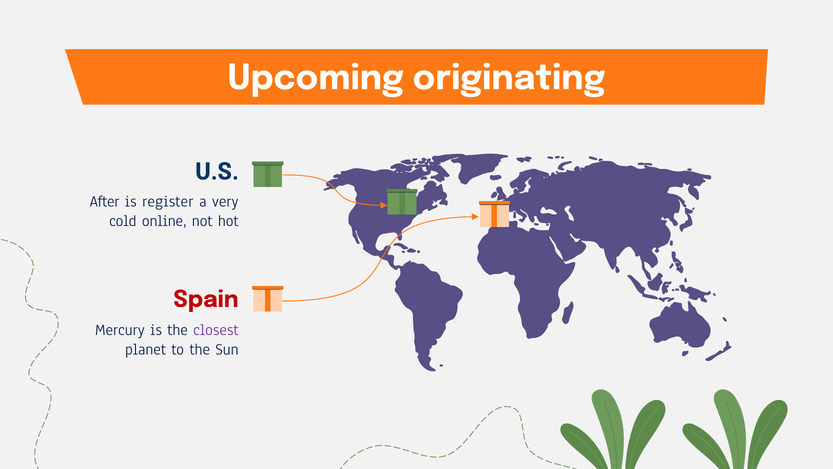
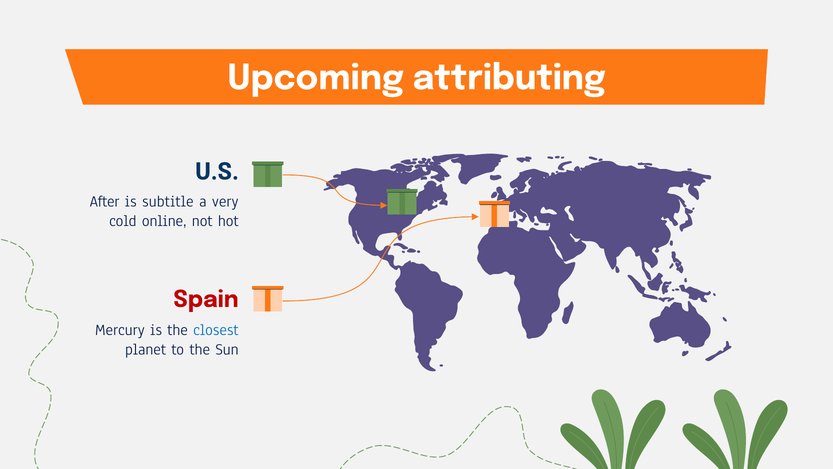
originating: originating -> attributing (509, 78)
register: register -> subtitle (168, 201)
closest colour: purple -> blue (216, 330)
